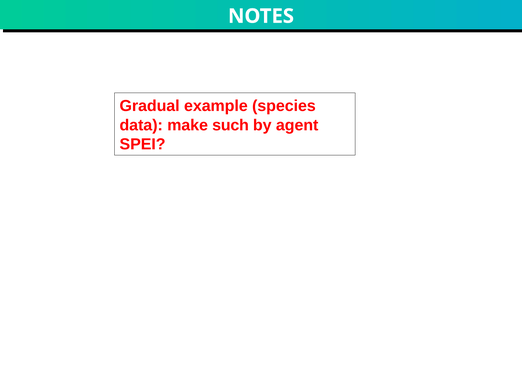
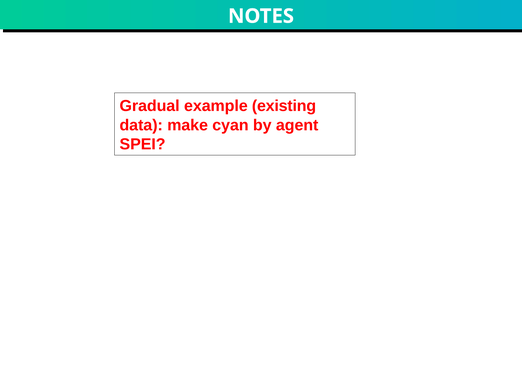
species: species -> existing (284, 106)
such: such -> cyan (230, 125)
